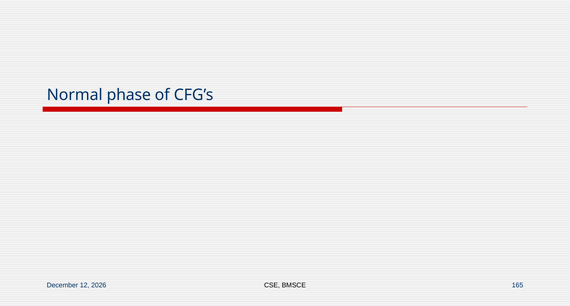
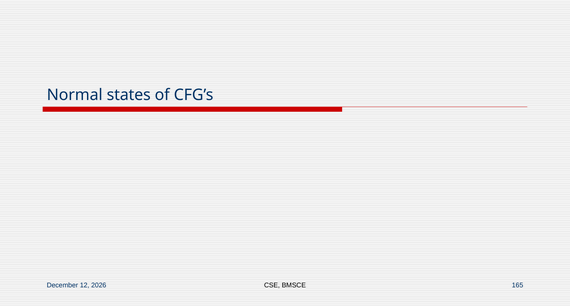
phase: phase -> states (129, 95)
